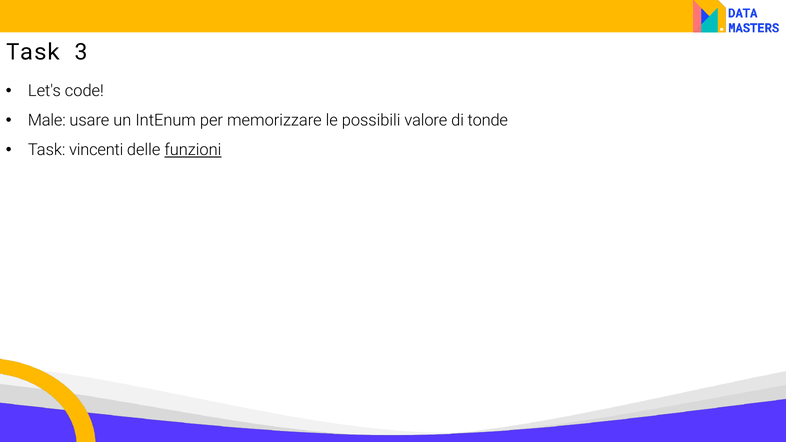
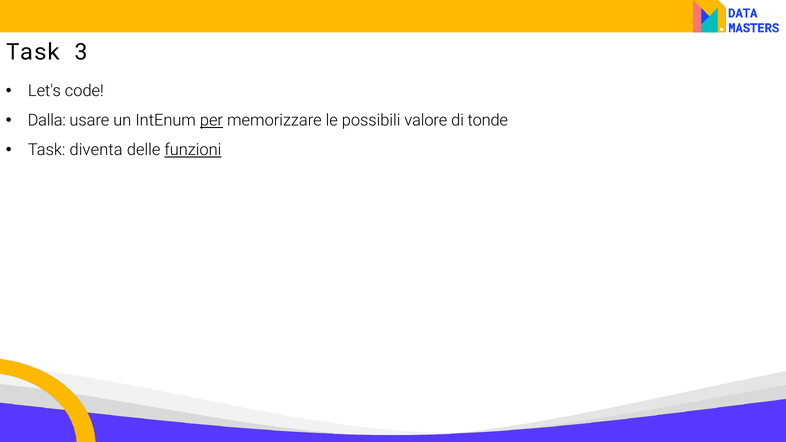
Male: Male -> Dalla (47, 121)
per underline: none -> present (211, 121)
vincenti: vincenti -> diventa (96, 150)
